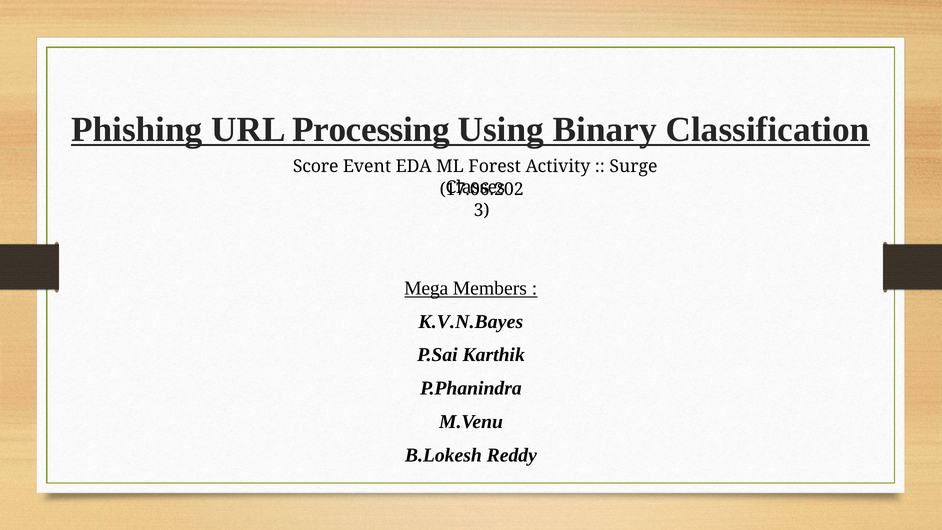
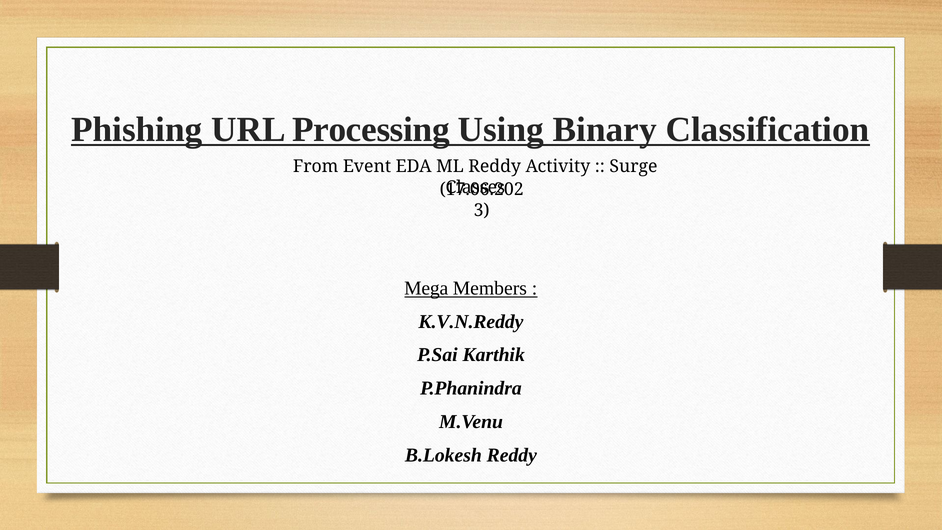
Score: Score -> From (316, 166)
ML Forest: Forest -> Reddy (495, 166)
K.V.N.Bayes: K.V.N.Bayes -> K.V.N.Reddy (471, 322)
